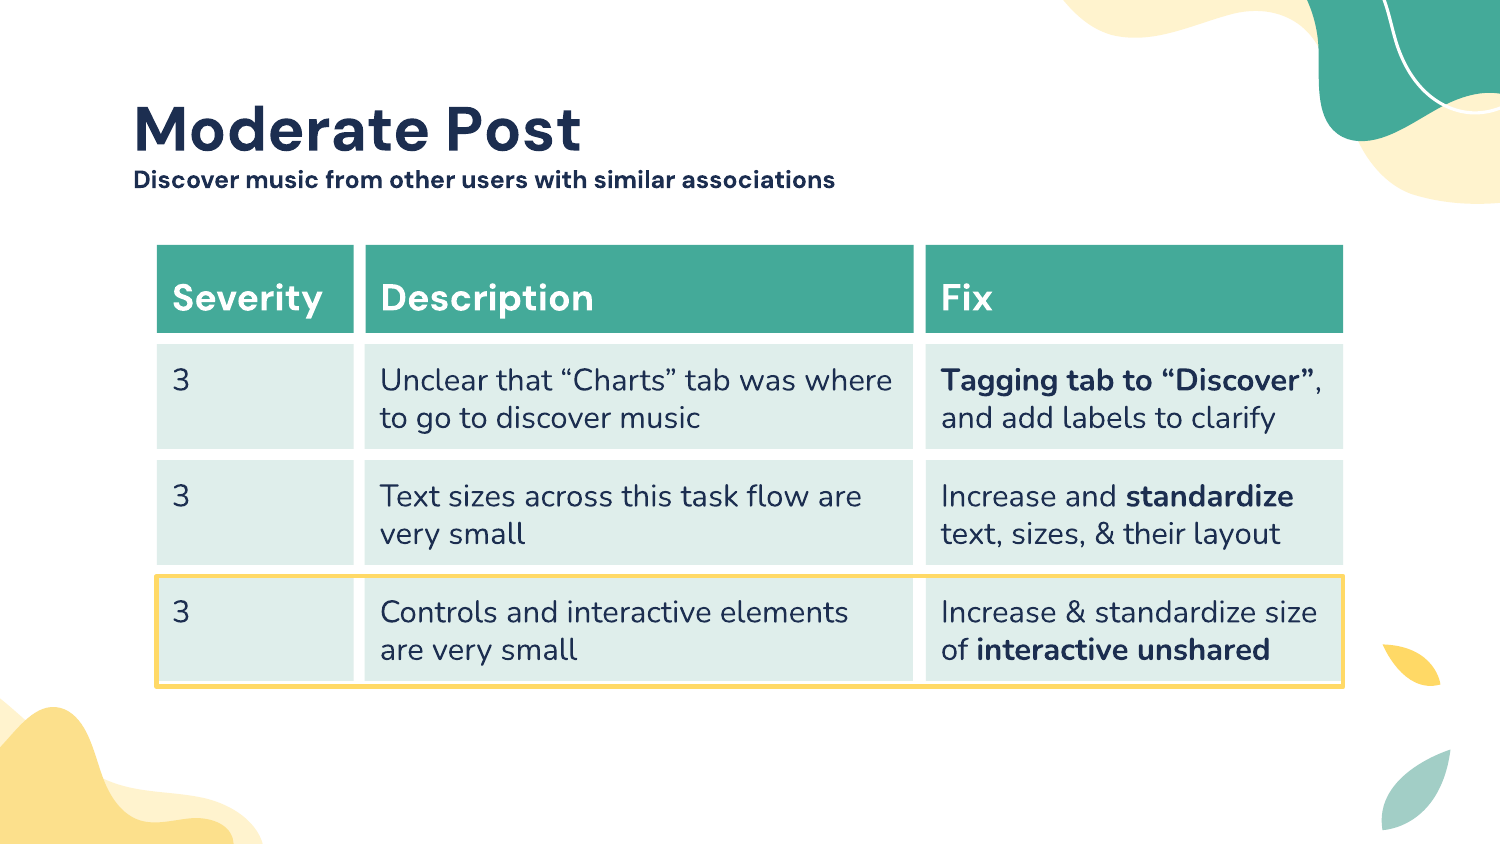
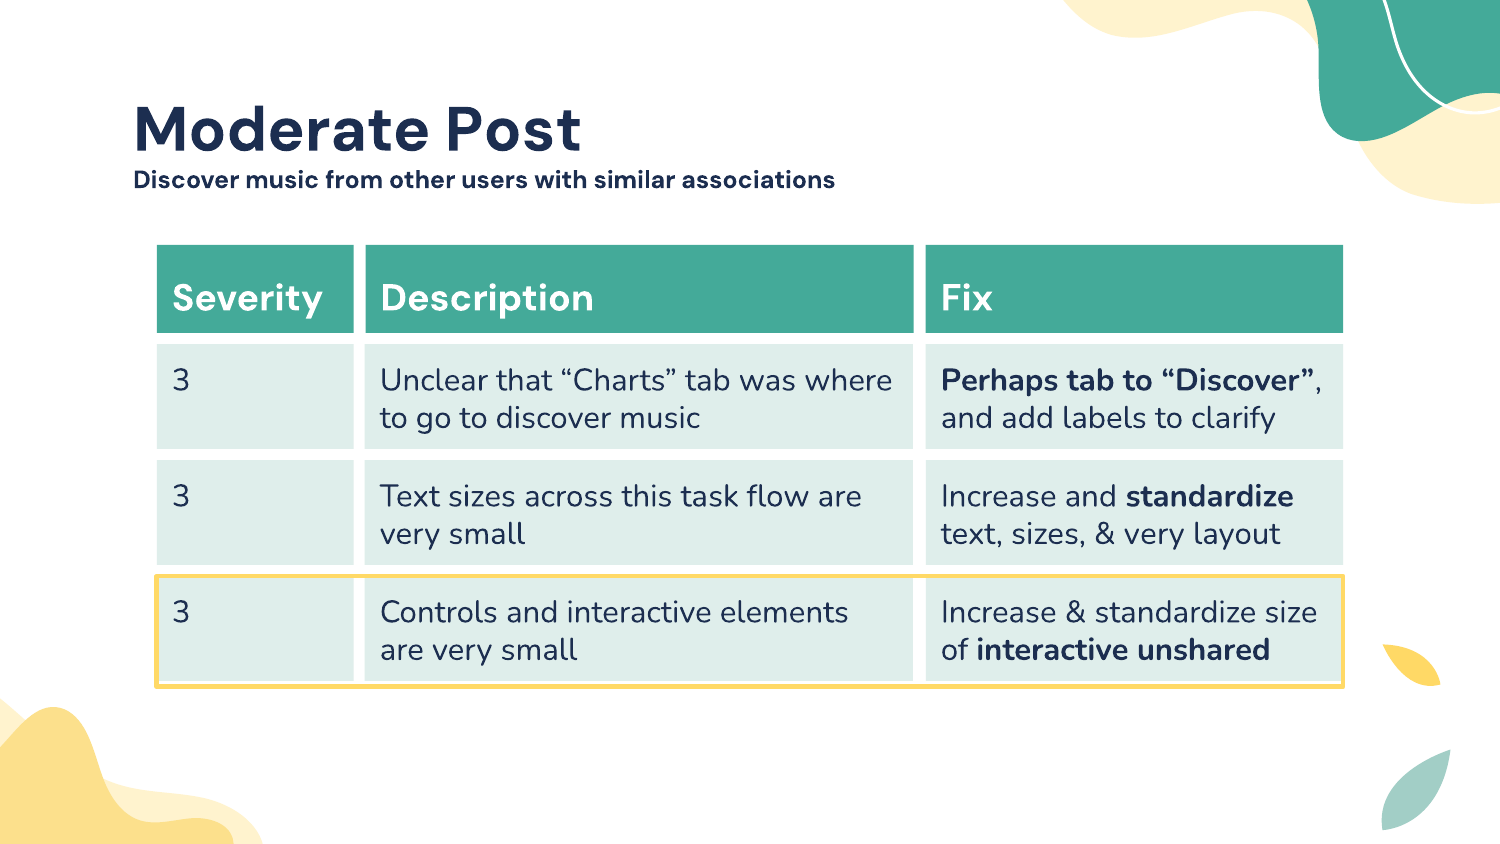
Tagging: Tagging -> Perhaps (1000, 380)
their: their -> very (1154, 533)
